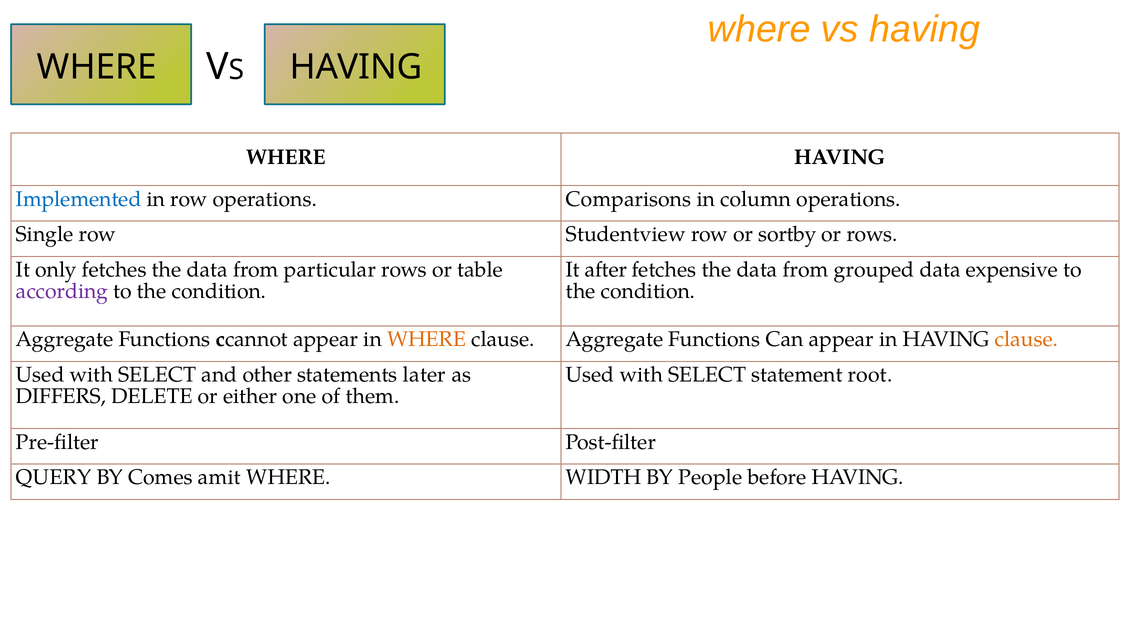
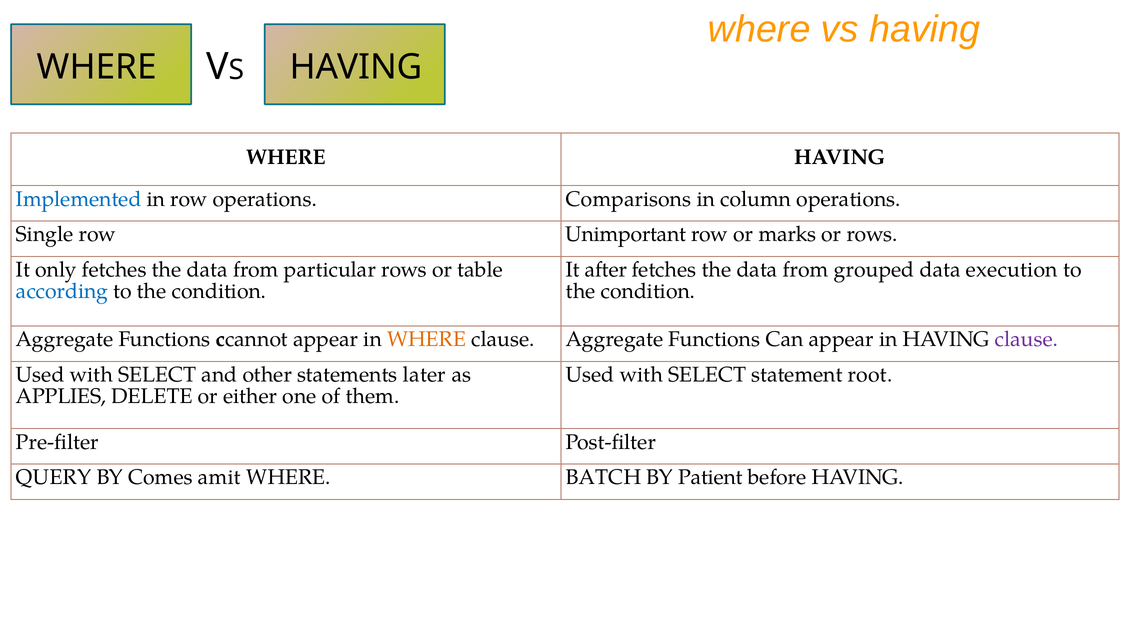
Studentview: Studentview -> Unimportant (626, 234)
sortby: sortby -> marks (788, 234)
expensive: expensive -> execution (1012, 270)
according colour: purple -> blue (62, 291)
clause colour: orange -> purple (1026, 339)
DIFFERS: DIFFERS -> APPLIES (61, 396)
WIDTH: WIDTH -> BATCH (604, 477)
People: People -> Patient (710, 477)
